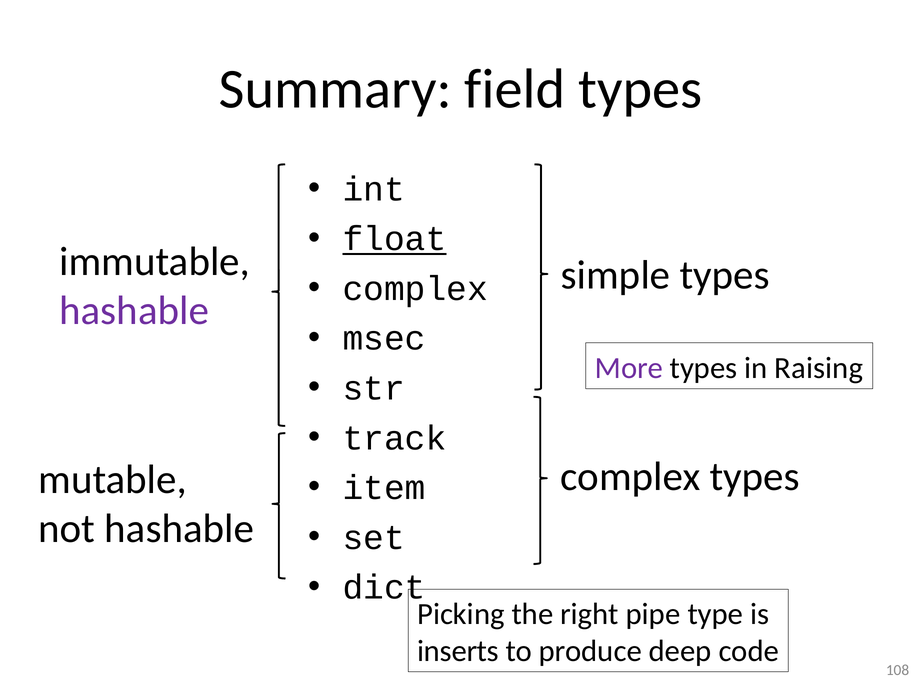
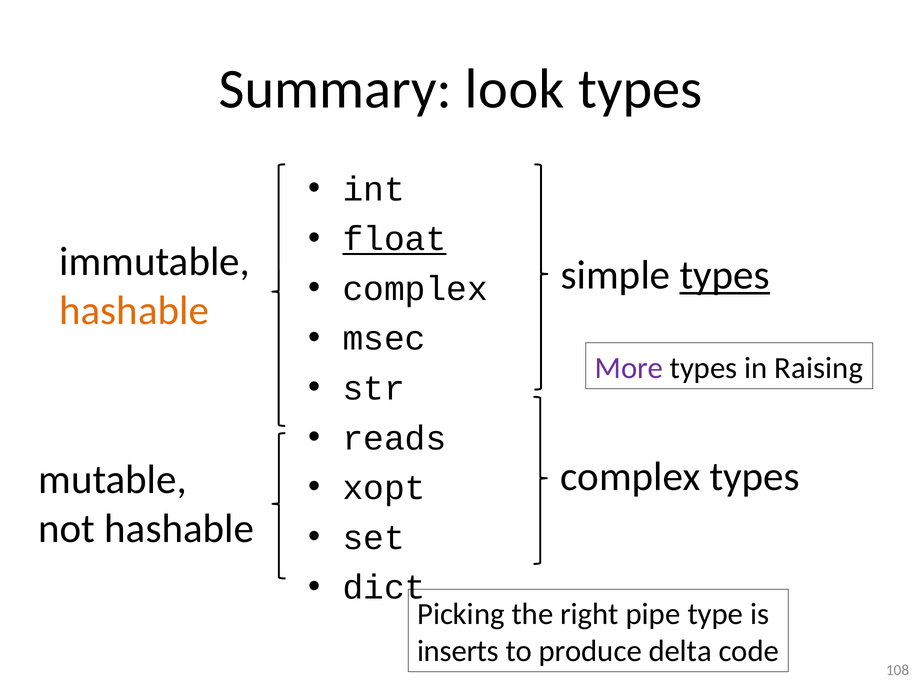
field: field -> look (515, 89)
types underline: none -> present (725, 275)
hashable colour: purple -> orange (134, 311)
track: track -> reads (395, 438)
item: item -> xopt (384, 488)
deep: deep -> delta (680, 651)
